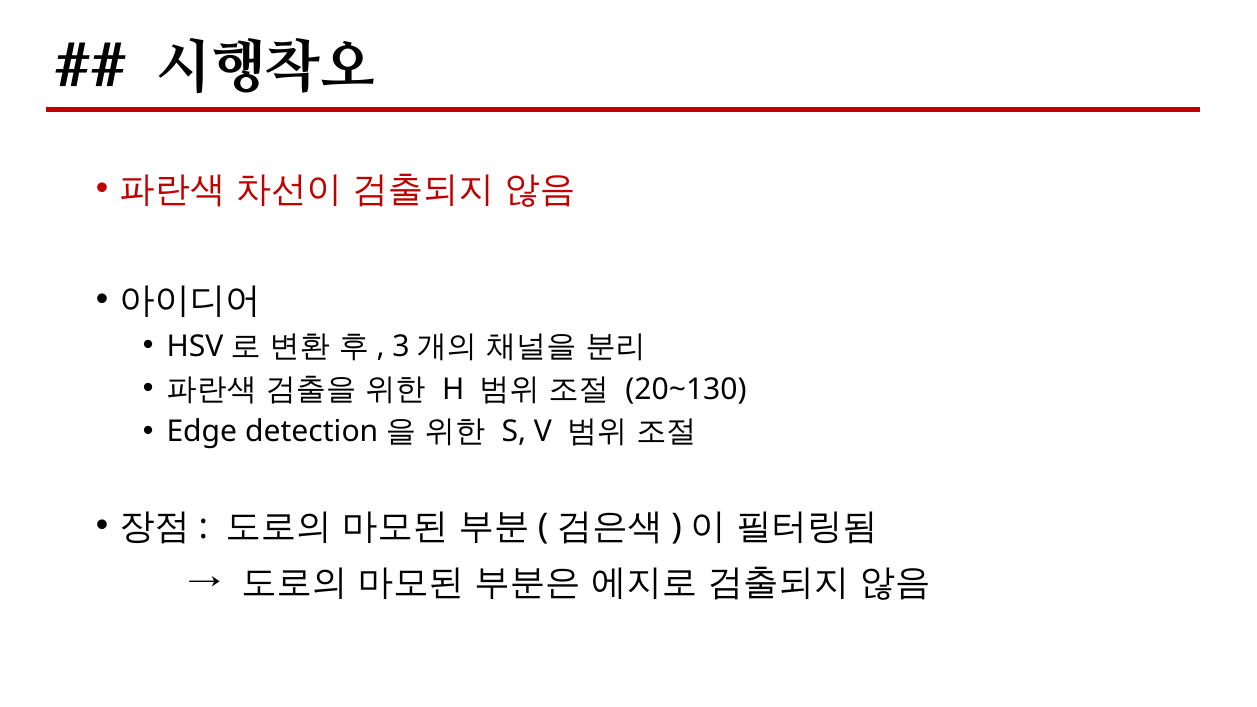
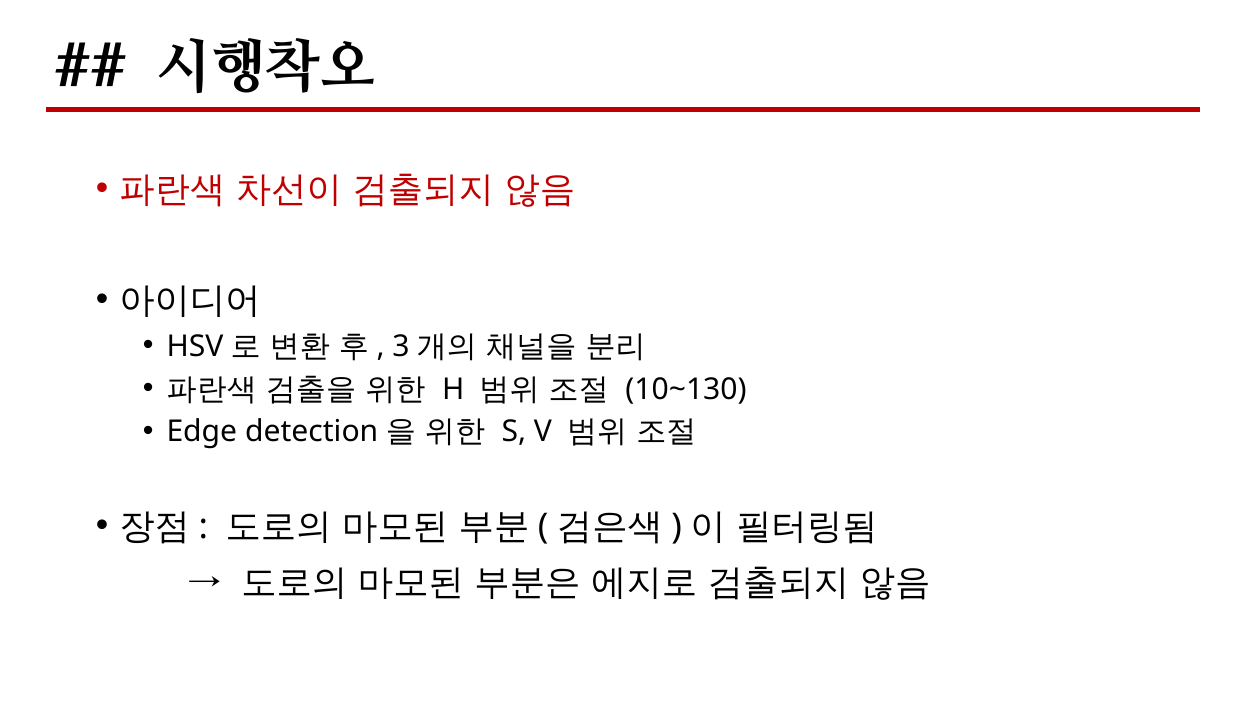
20~130: 20~130 -> 10~130 (686, 389)
